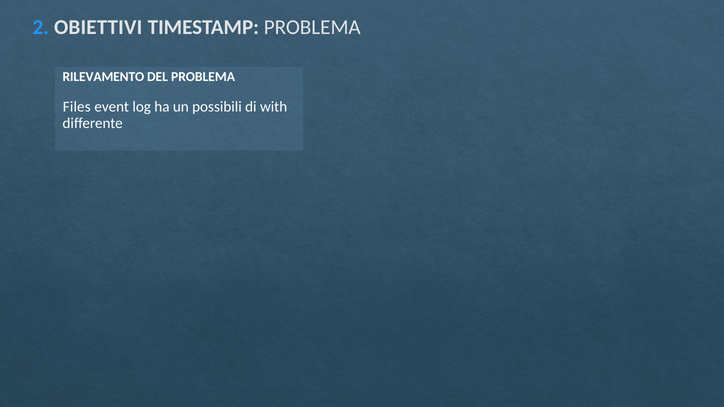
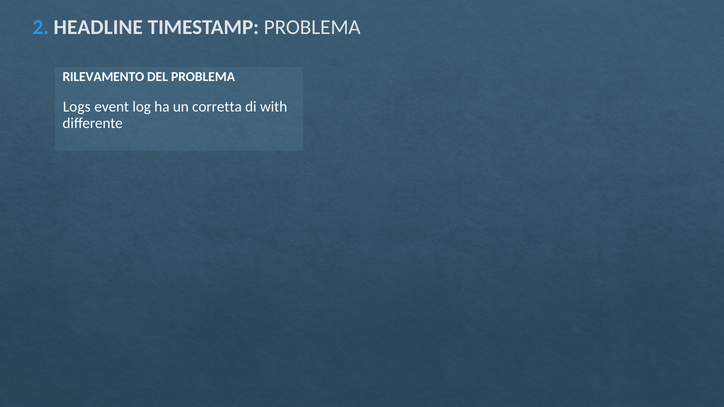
OBIETTIVI: OBIETTIVI -> HEADLINE (98, 27)
Files: Files -> Logs (77, 107)
possibili: possibili -> corretta (217, 107)
